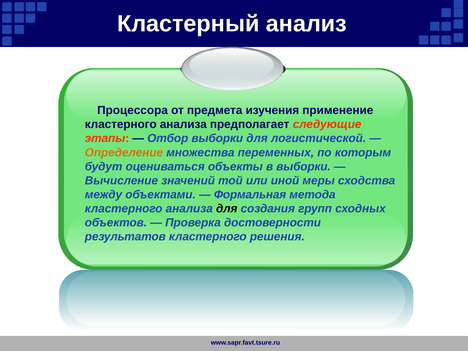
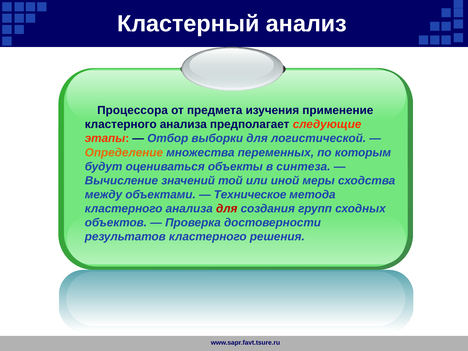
в выборки: выборки -> синтеза (303, 167)
Формальная: Формальная -> Техническое (250, 195)
для colour: black -> red (227, 209)
